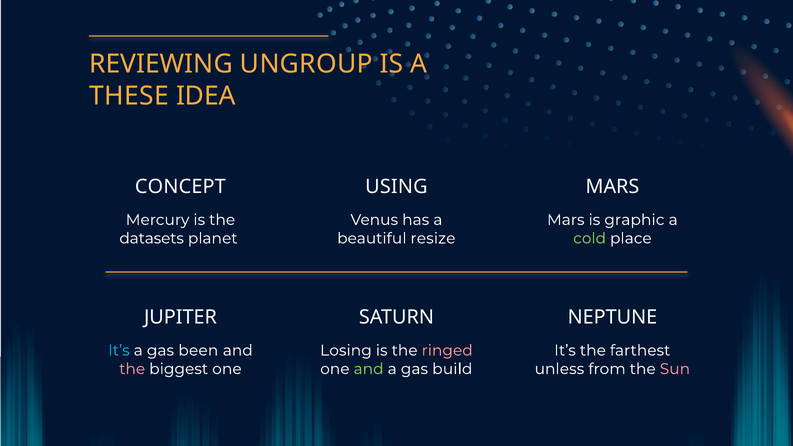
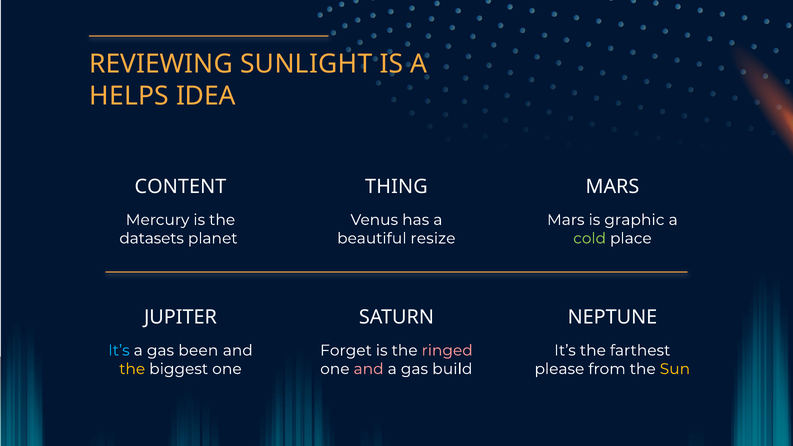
UNGROUP: UNGROUP -> SUNLIGHT (306, 64)
THESE: THESE -> HELPS (129, 96)
CONCEPT: CONCEPT -> CONTENT (180, 187)
USING: USING -> THING (396, 187)
Losing: Losing -> Forget (346, 351)
the colour: pink -> yellow (132, 369)
and colour: light green -> pink (369, 369)
unless: unless -> please (559, 369)
Sun colour: pink -> yellow (675, 369)
